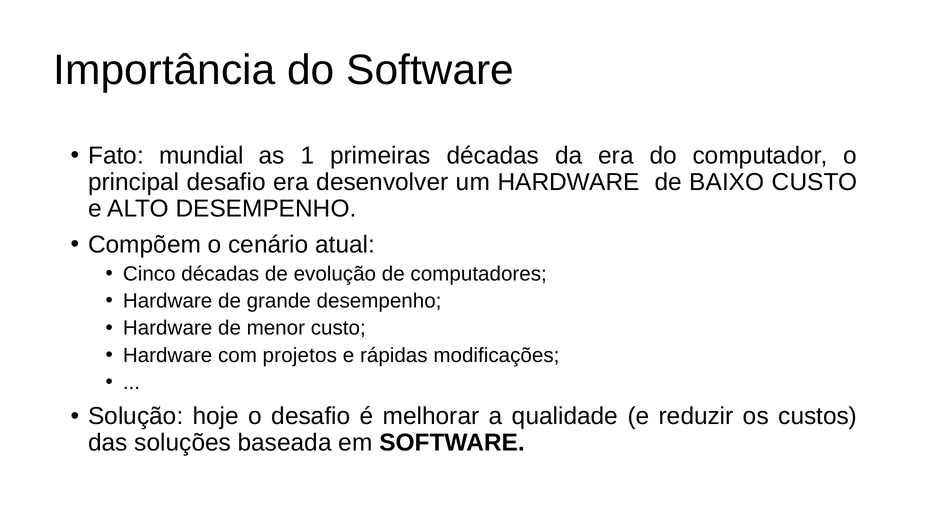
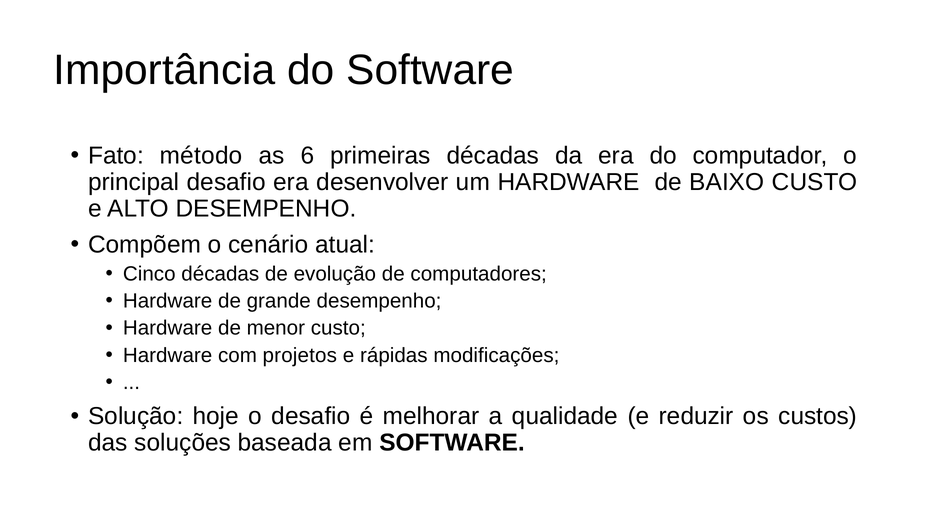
mundial: mundial -> método (201, 156)
1: 1 -> 6 (307, 156)
